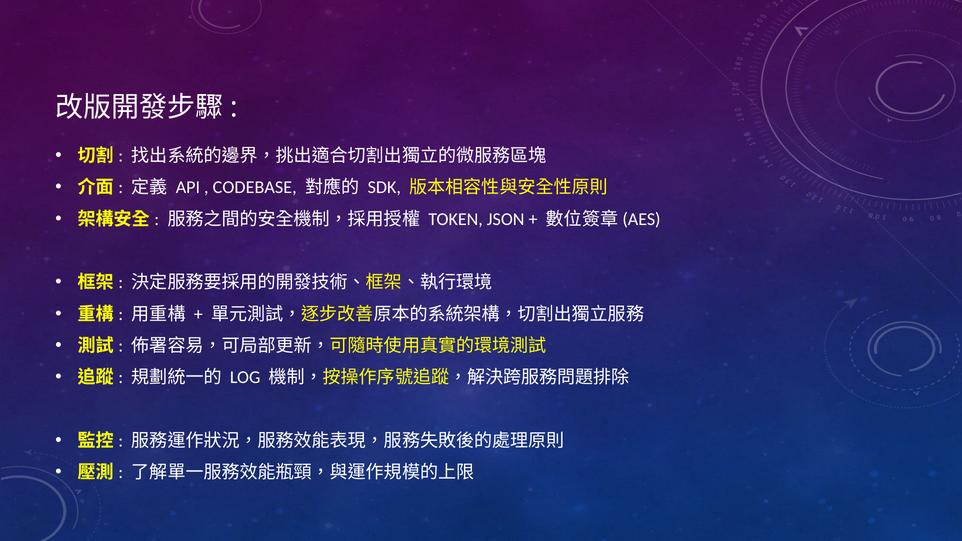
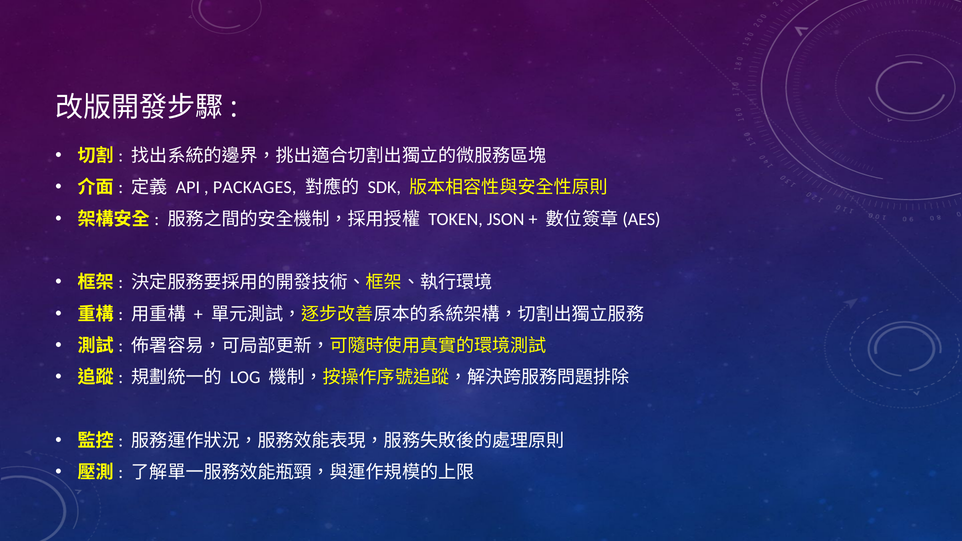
CODEBASE: CODEBASE -> PACKAGES (255, 188)
